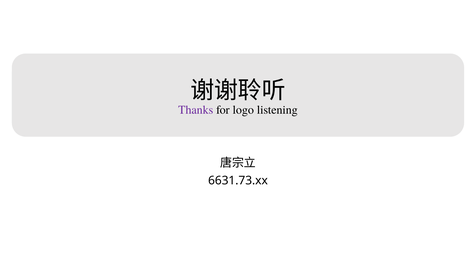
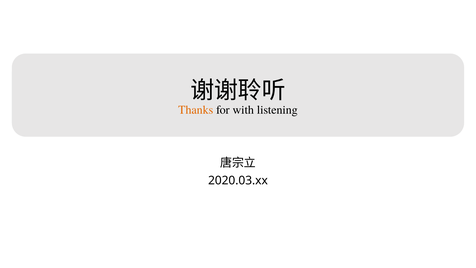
Thanks colour: purple -> orange (196, 110)
logo: logo -> with (243, 110)
6631.73.xx: 6631.73.xx -> 2020.03.xx (238, 181)
